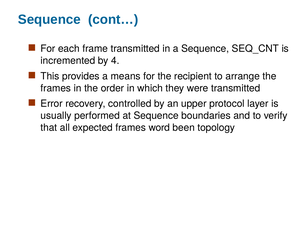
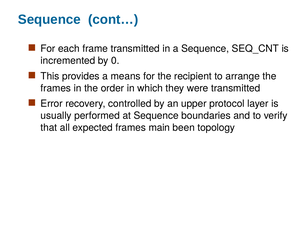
4: 4 -> 0 (115, 60)
word: word -> main (159, 127)
